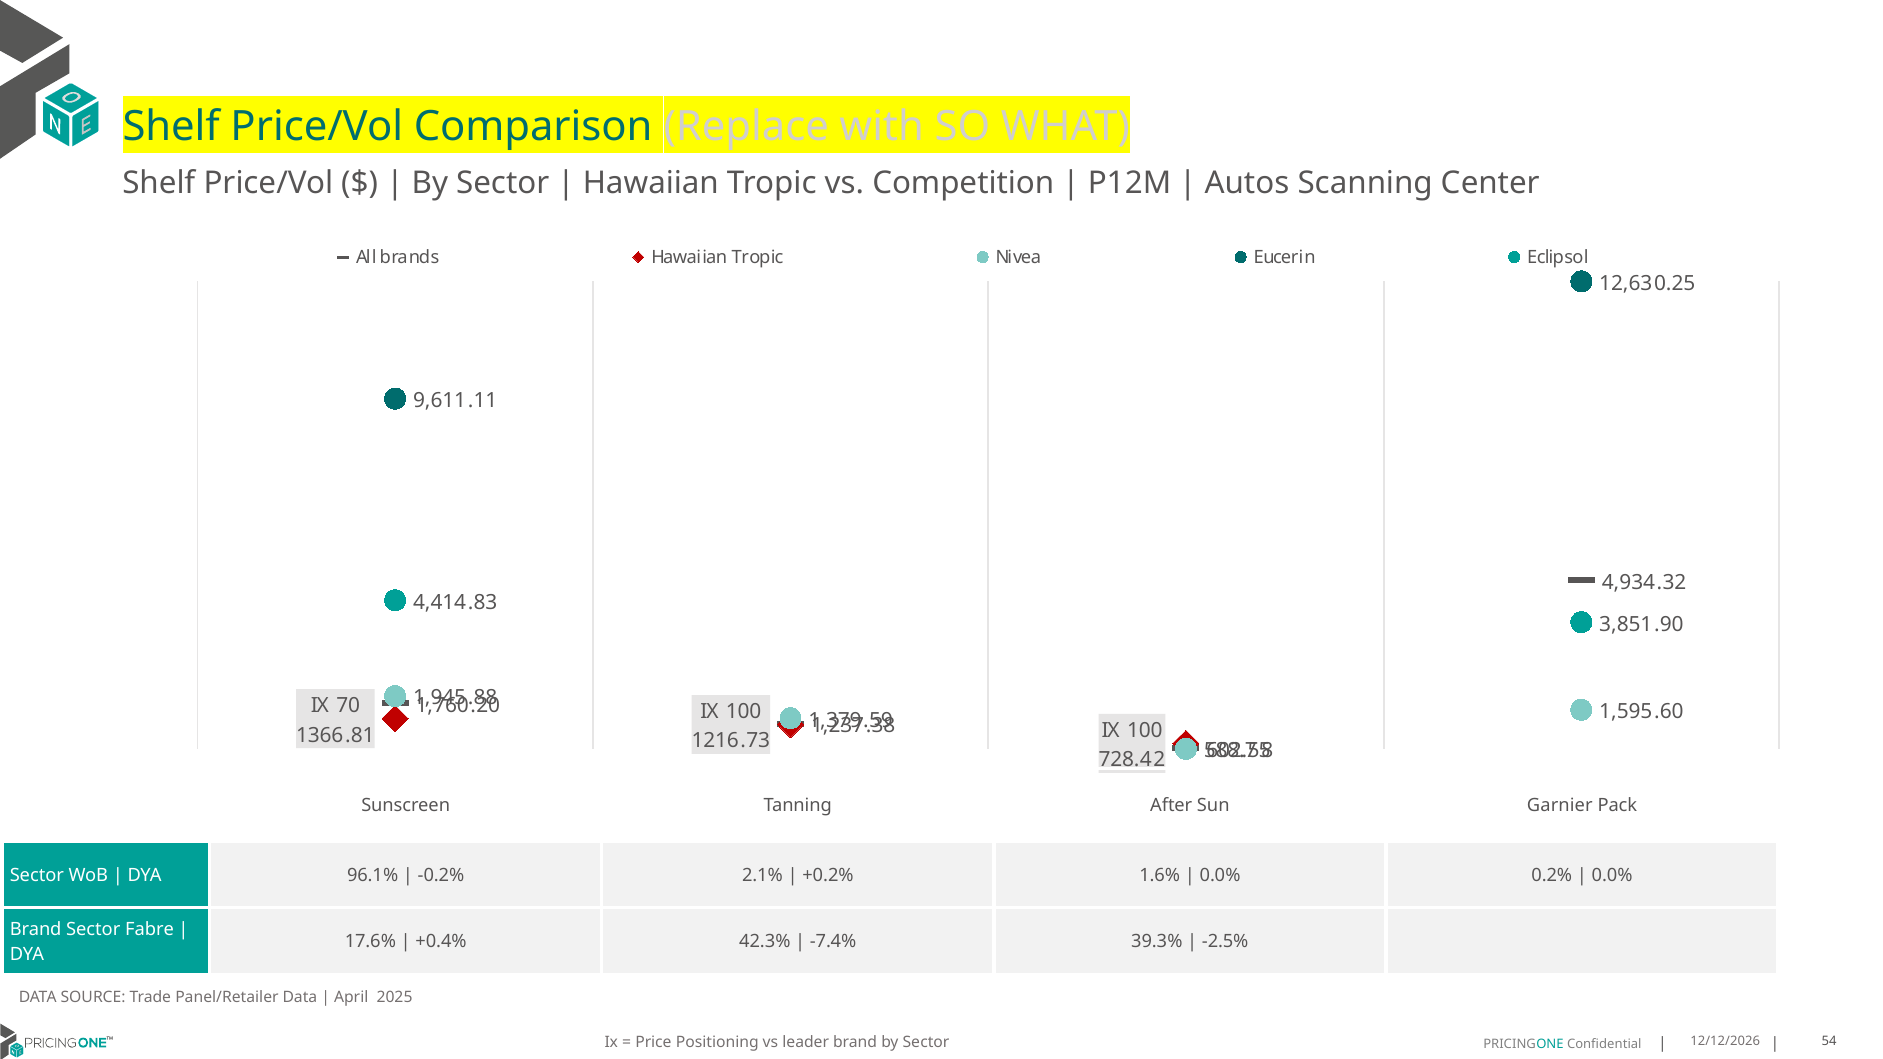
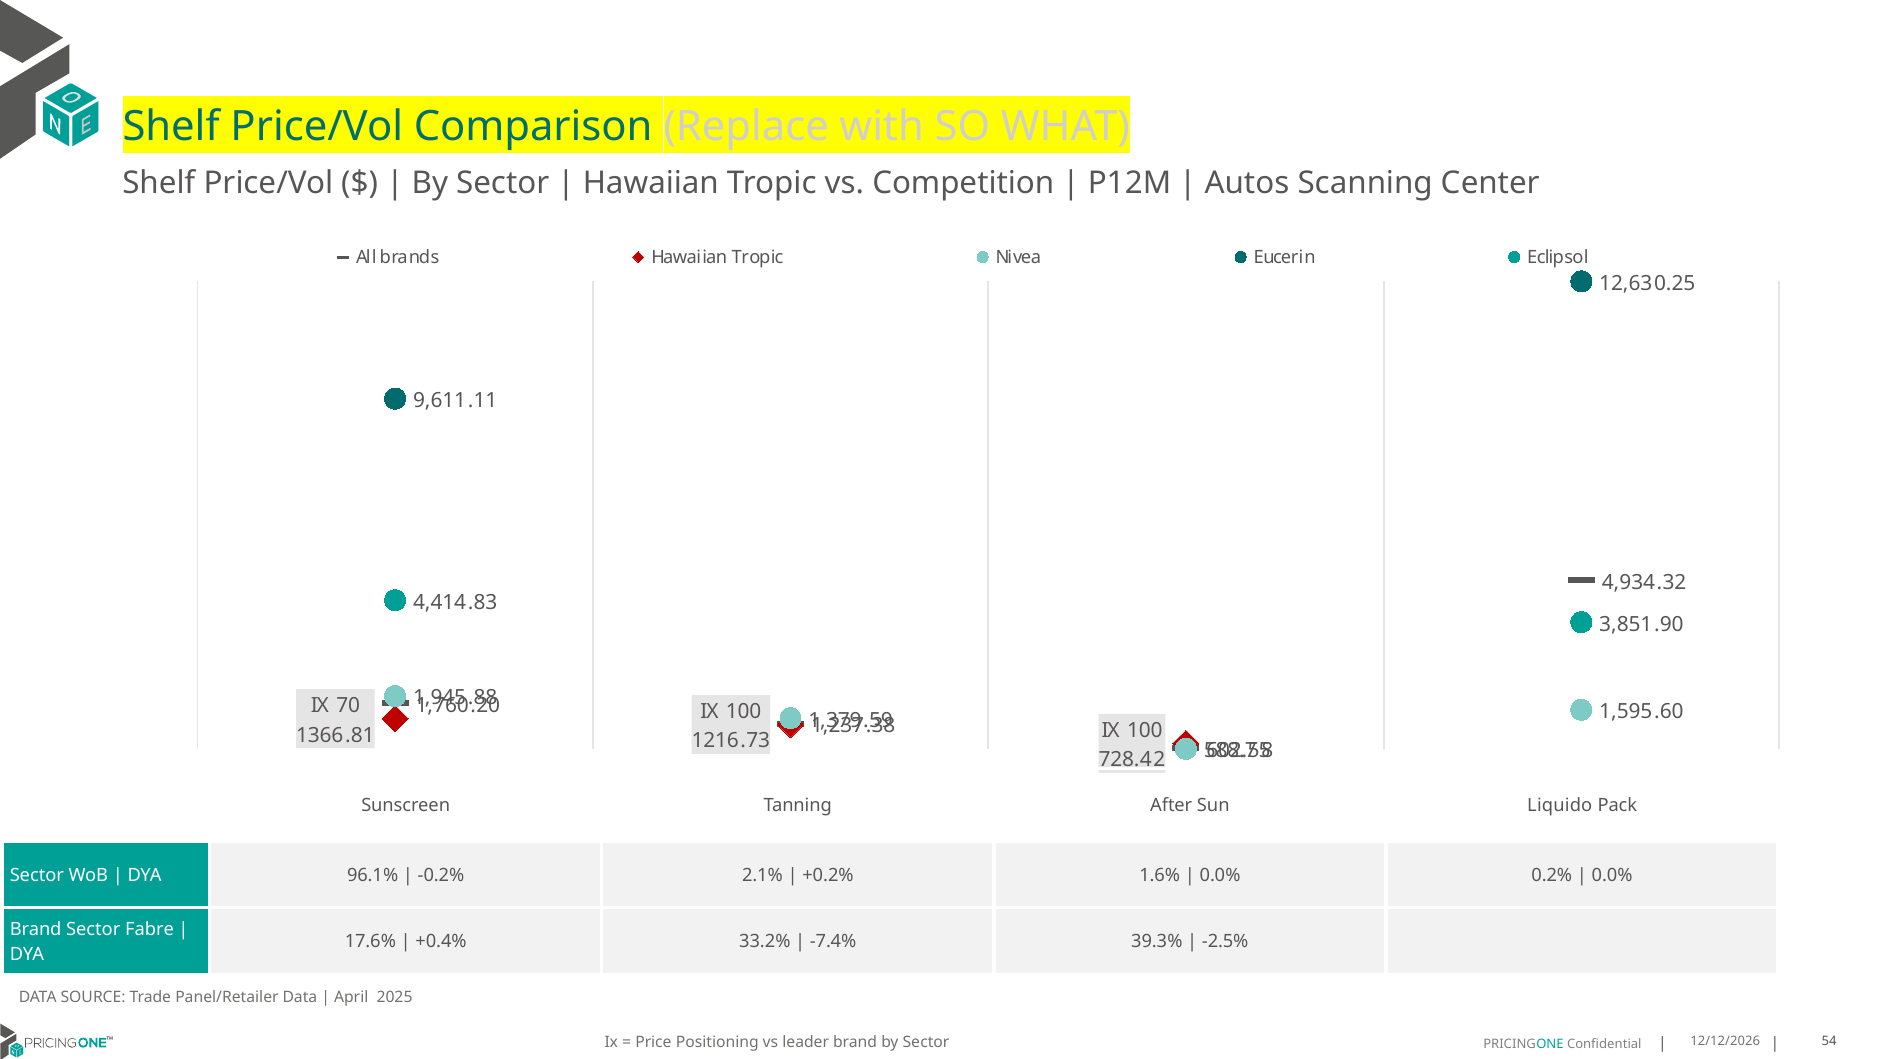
Garnier: Garnier -> Liquido (1560, 806)
42.3%: 42.3% -> 33.2% (765, 942)
